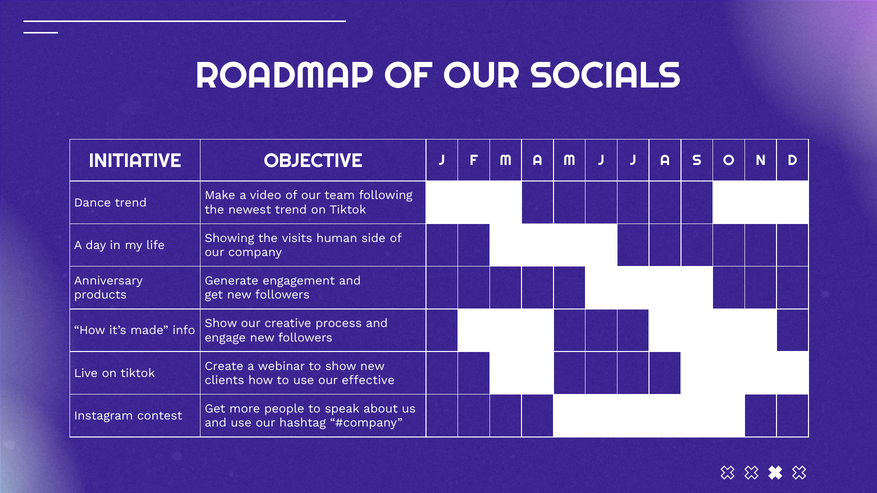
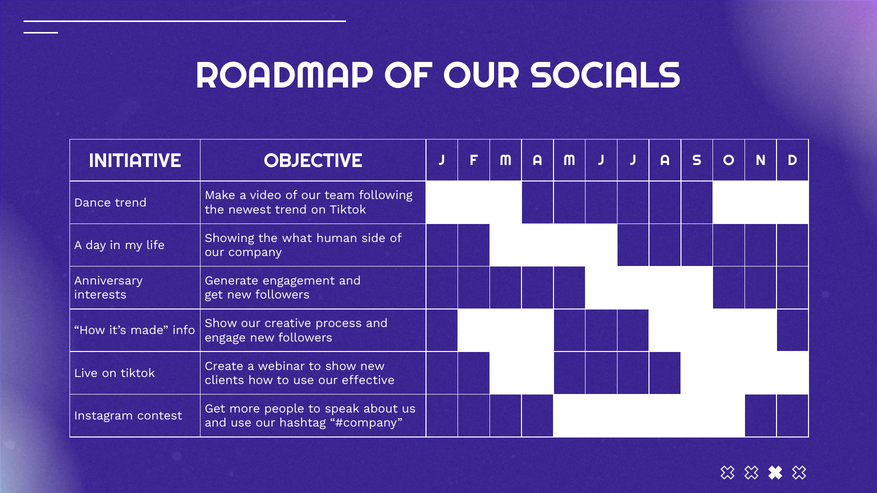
visits: visits -> what (297, 238)
products: products -> interests (100, 295)
